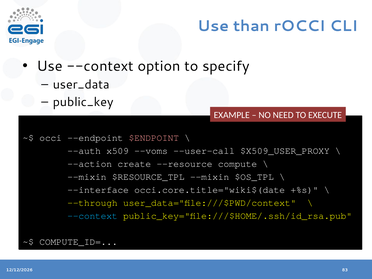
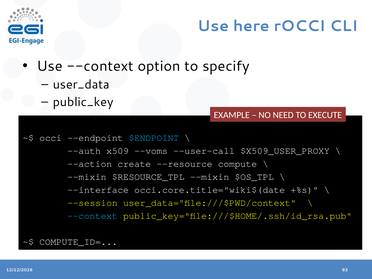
than: than -> here (251, 26)
$ENDPOINT colour: pink -> light blue (154, 138)
--through: --through -> --session (92, 203)
